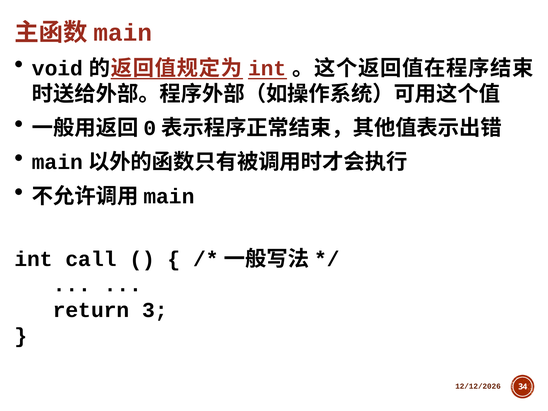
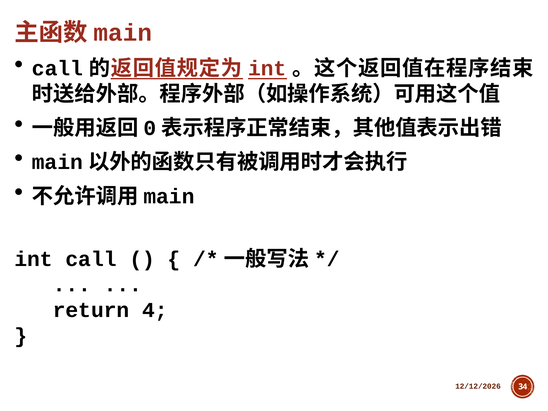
void: void -> call (57, 68)
3: 3 -> 4 (155, 310)
